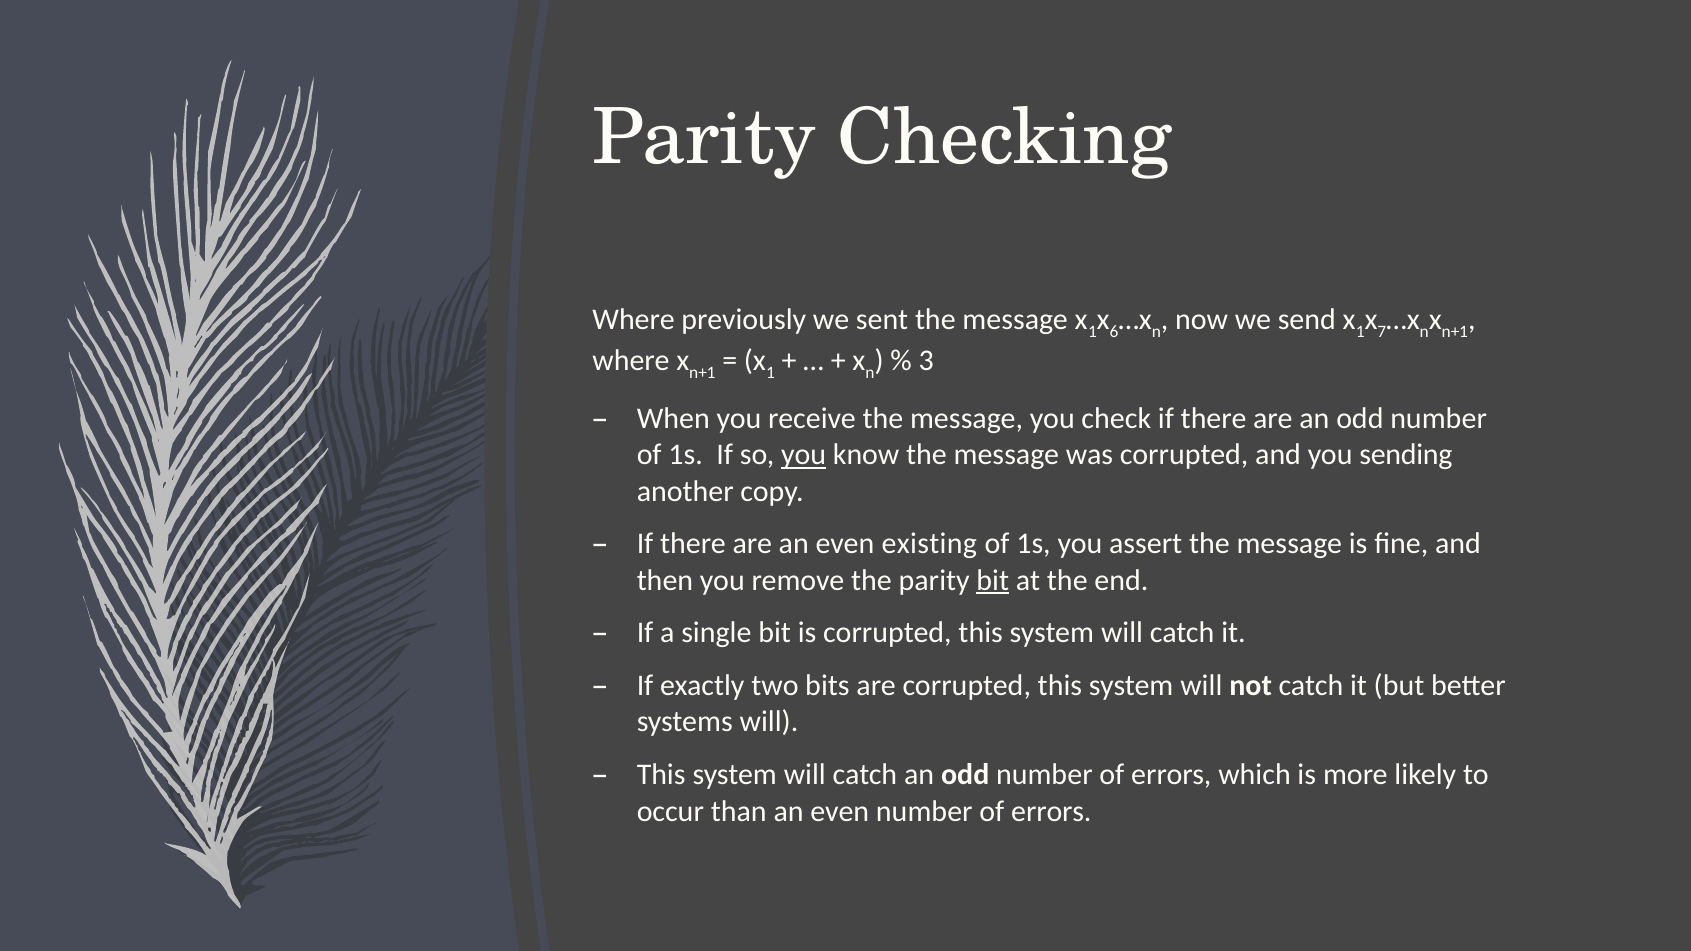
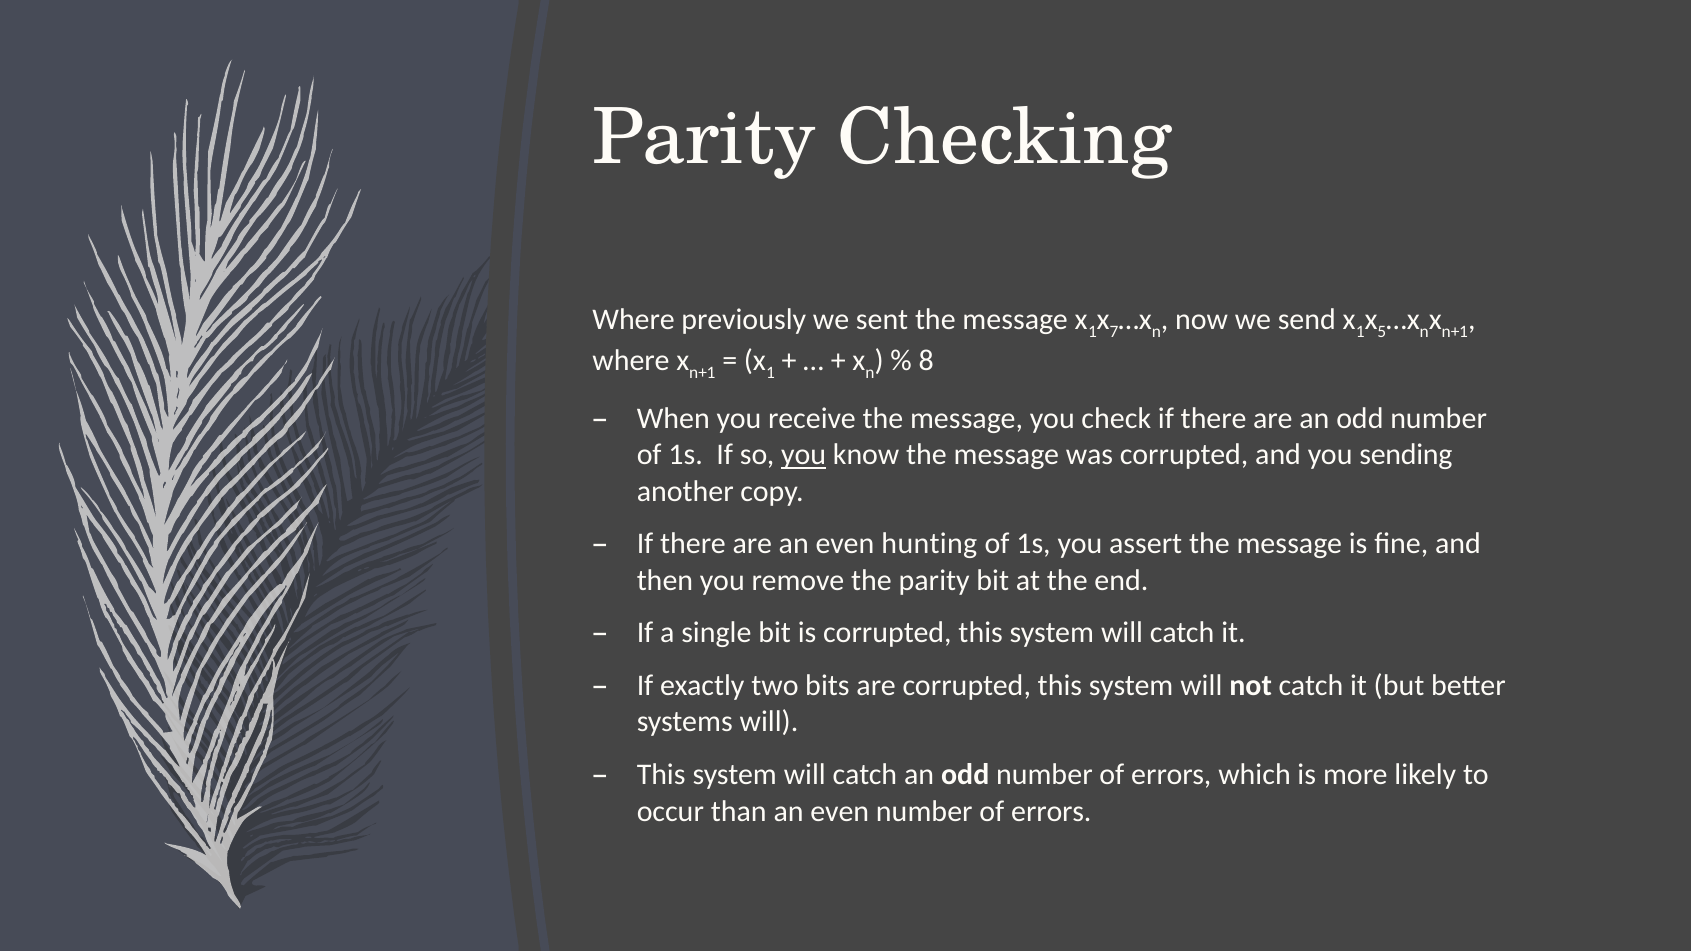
6: 6 -> 7 (1114, 331)
7: 7 -> 5 (1382, 331)
3: 3 -> 8 (926, 361)
existing: existing -> hunting (929, 544)
bit underline: present -> none (993, 580)
